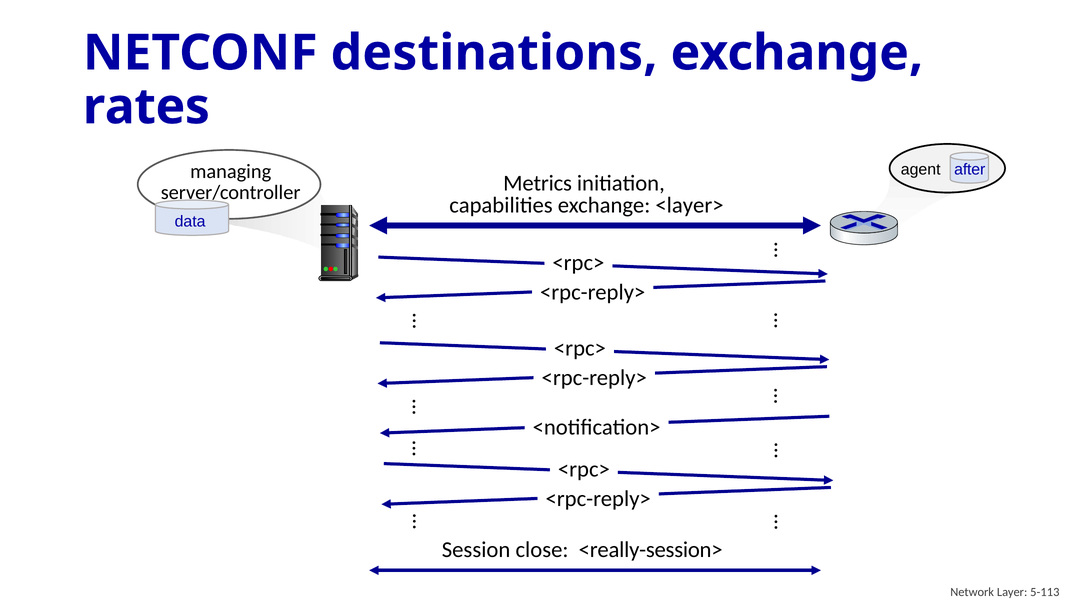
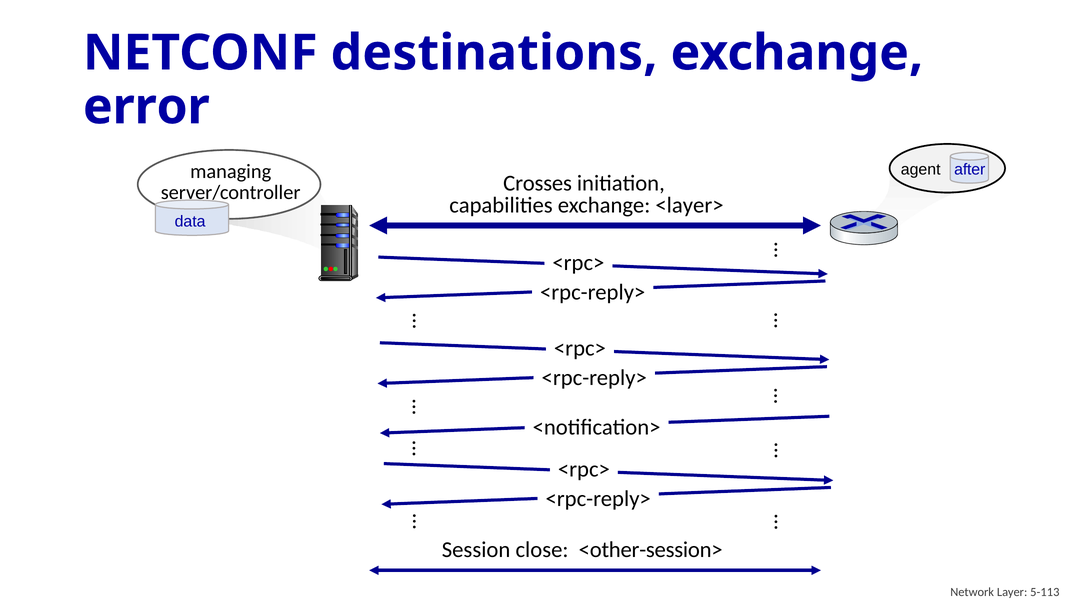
rates: rates -> error (146, 107)
Metrics: Metrics -> Crosses (538, 183)
<really-session>: <really-session> -> <other-session> (651, 550)
